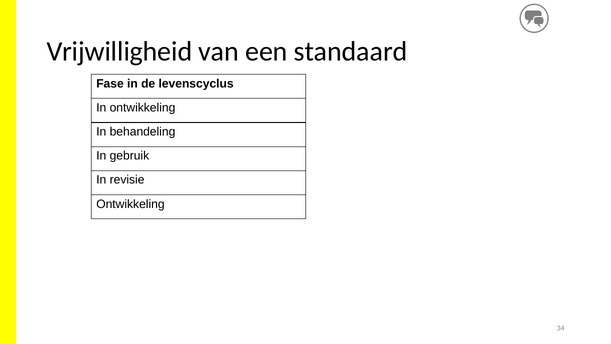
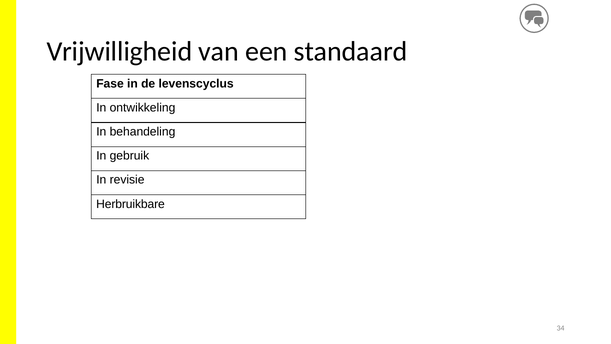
Ontwikkeling: Ontwikkeling -> Herbruikbare (130, 204)
